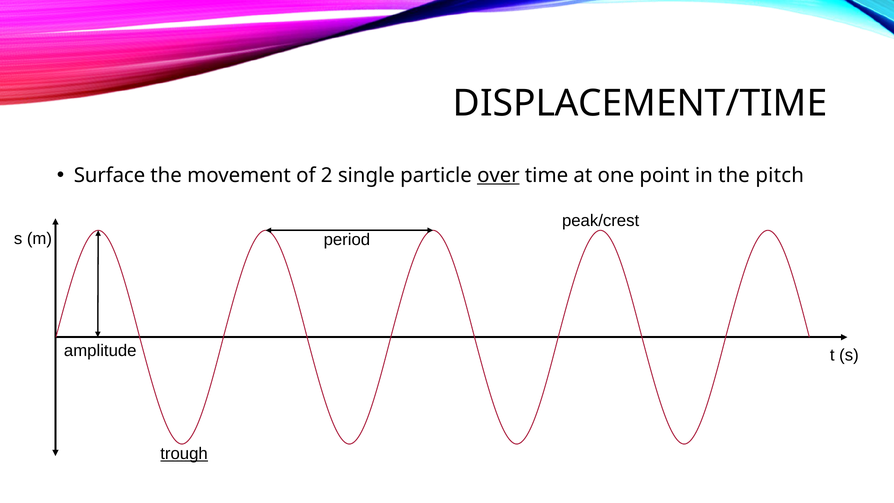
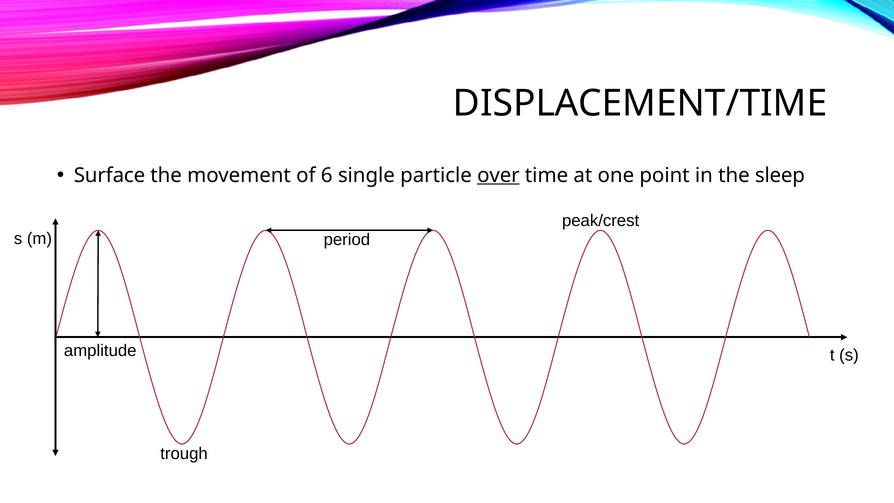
2: 2 -> 6 (327, 175)
pitch: pitch -> sleep (780, 175)
trough underline: present -> none (184, 454)
